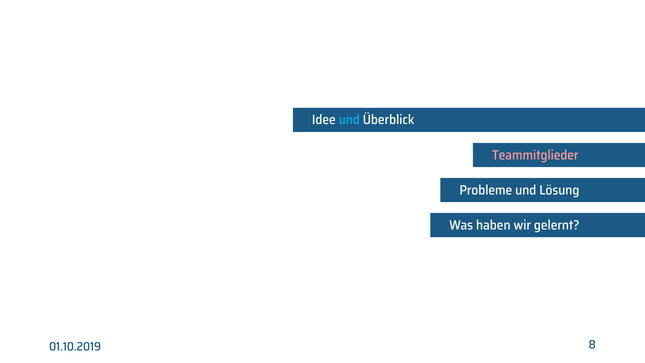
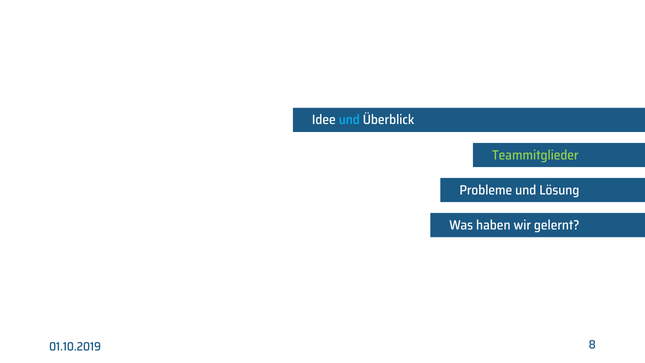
Teammitglieder colour: pink -> light green (535, 155)
